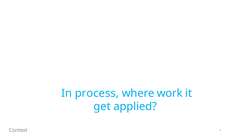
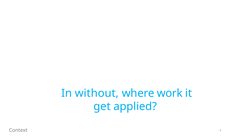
process: process -> without (97, 93)
